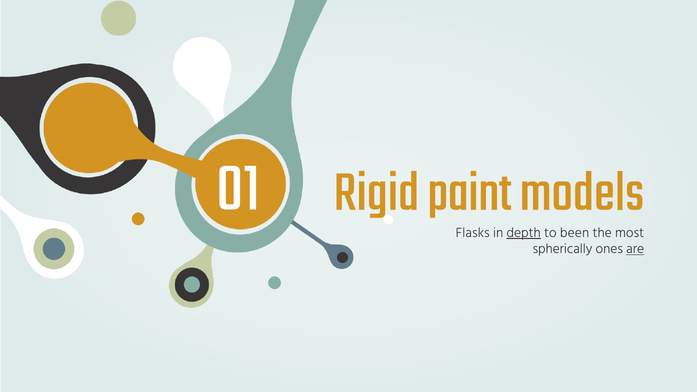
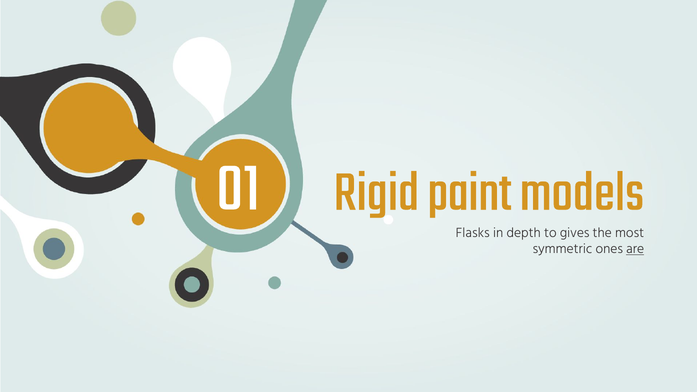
depth underline: present -> none (524, 233)
been: been -> gives (575, 233)
spherically: spherically -> symmetric (562, 249)
